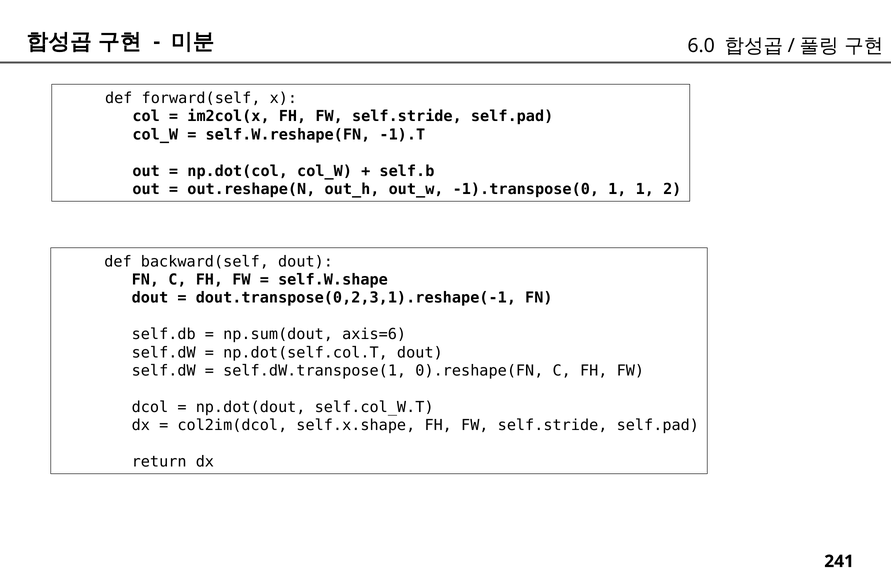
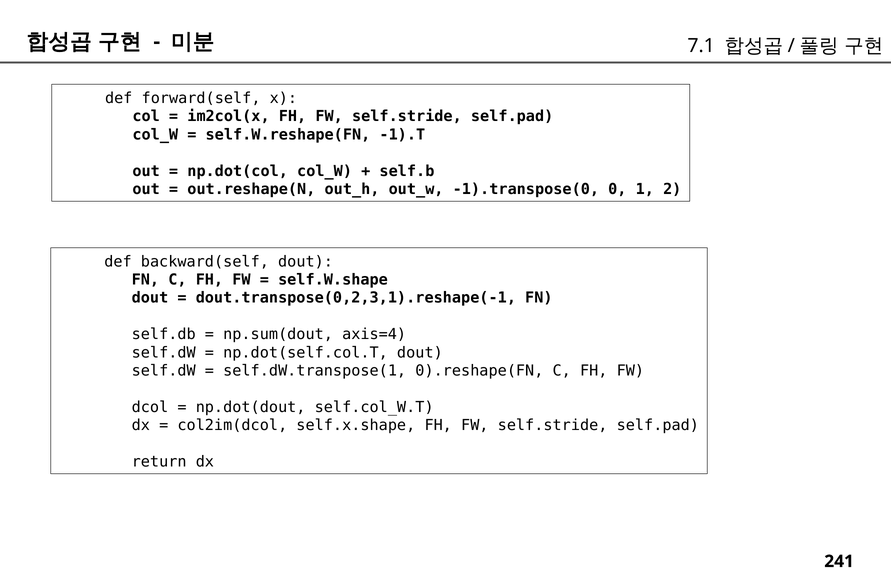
6.0: 6.0 -> 7.1 (701, 46)
-1).transpose(0 1: 1 -> 0 (617, 189)
axis=6: axis=6 -> axis=4 (374, 334)
